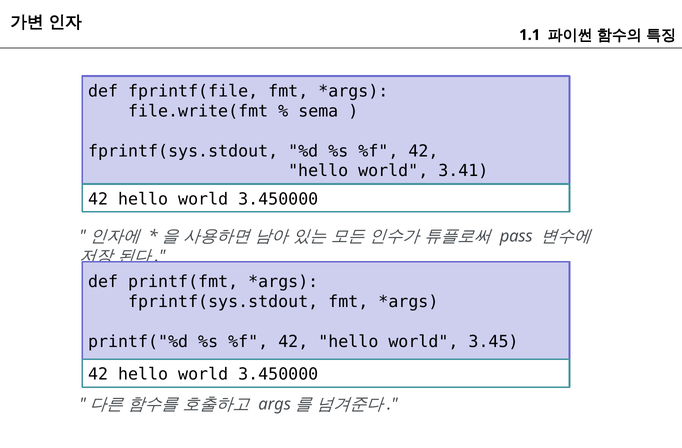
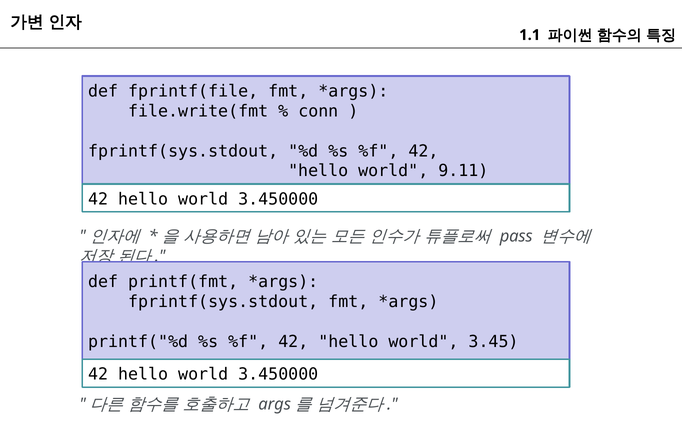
sema: sema -> conn (318, 111)
3.41: 3.41 -> 9.11 (463, 171)
